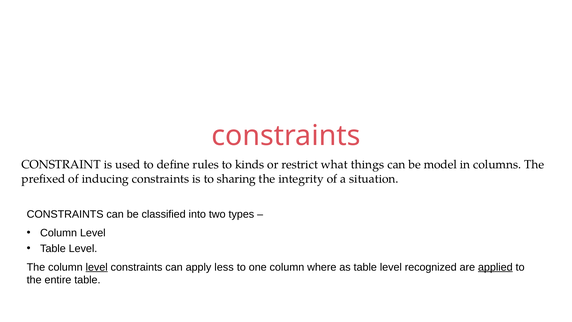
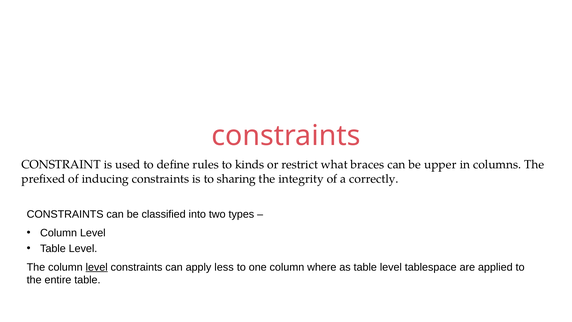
things: things -> braces (367, 164)
model: model -> upper (440, 164)
situation: situation -> correctly (374, 179)
recognized: recognized -> tablespace (431, 267)
applied underline: present -> none (495, 267)
